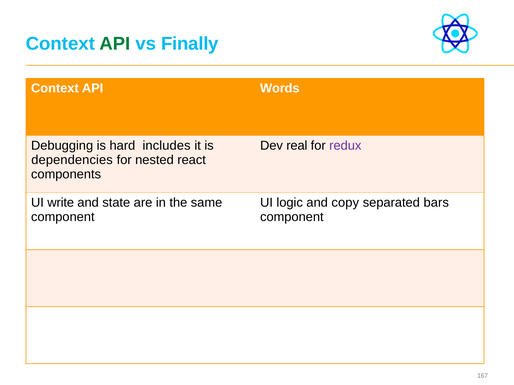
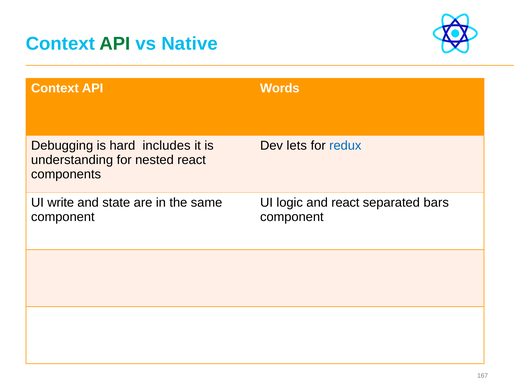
Finally: Finally -> Native (190, 44)
real: real -> lets (297, 146)
redux colour: purple -> blue (345, 146)
dependencies: dependencies -> understanding (72, 160)
and copy: copy -> react (345, 203)
